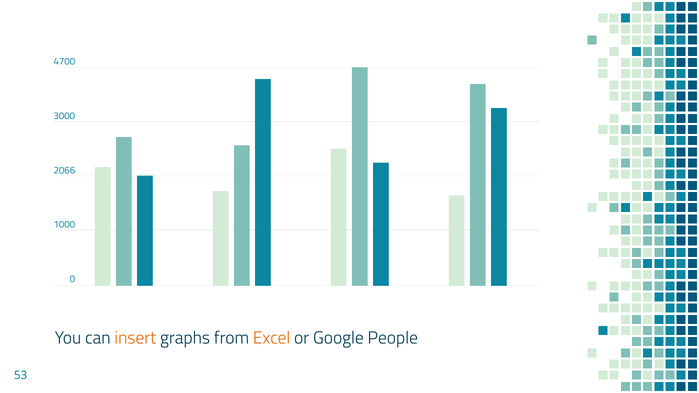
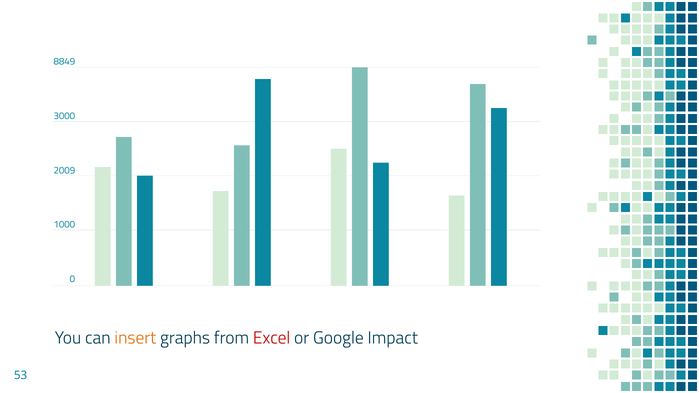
4700: 4700 -> 8849 (64, 62)
2066: 2066 -> 2009 (64, 170)
Excel colour: orange -> red (272, 338)
People: People -> Impact (393, 338)
